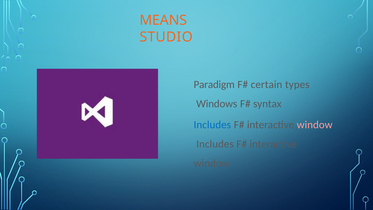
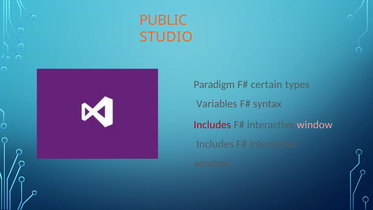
MEANS: MEANS -> PUBLIC (163, 20)
Windows: Windows -> Variables (217, 104)
Includes colour: blue -> red (212, 125)
